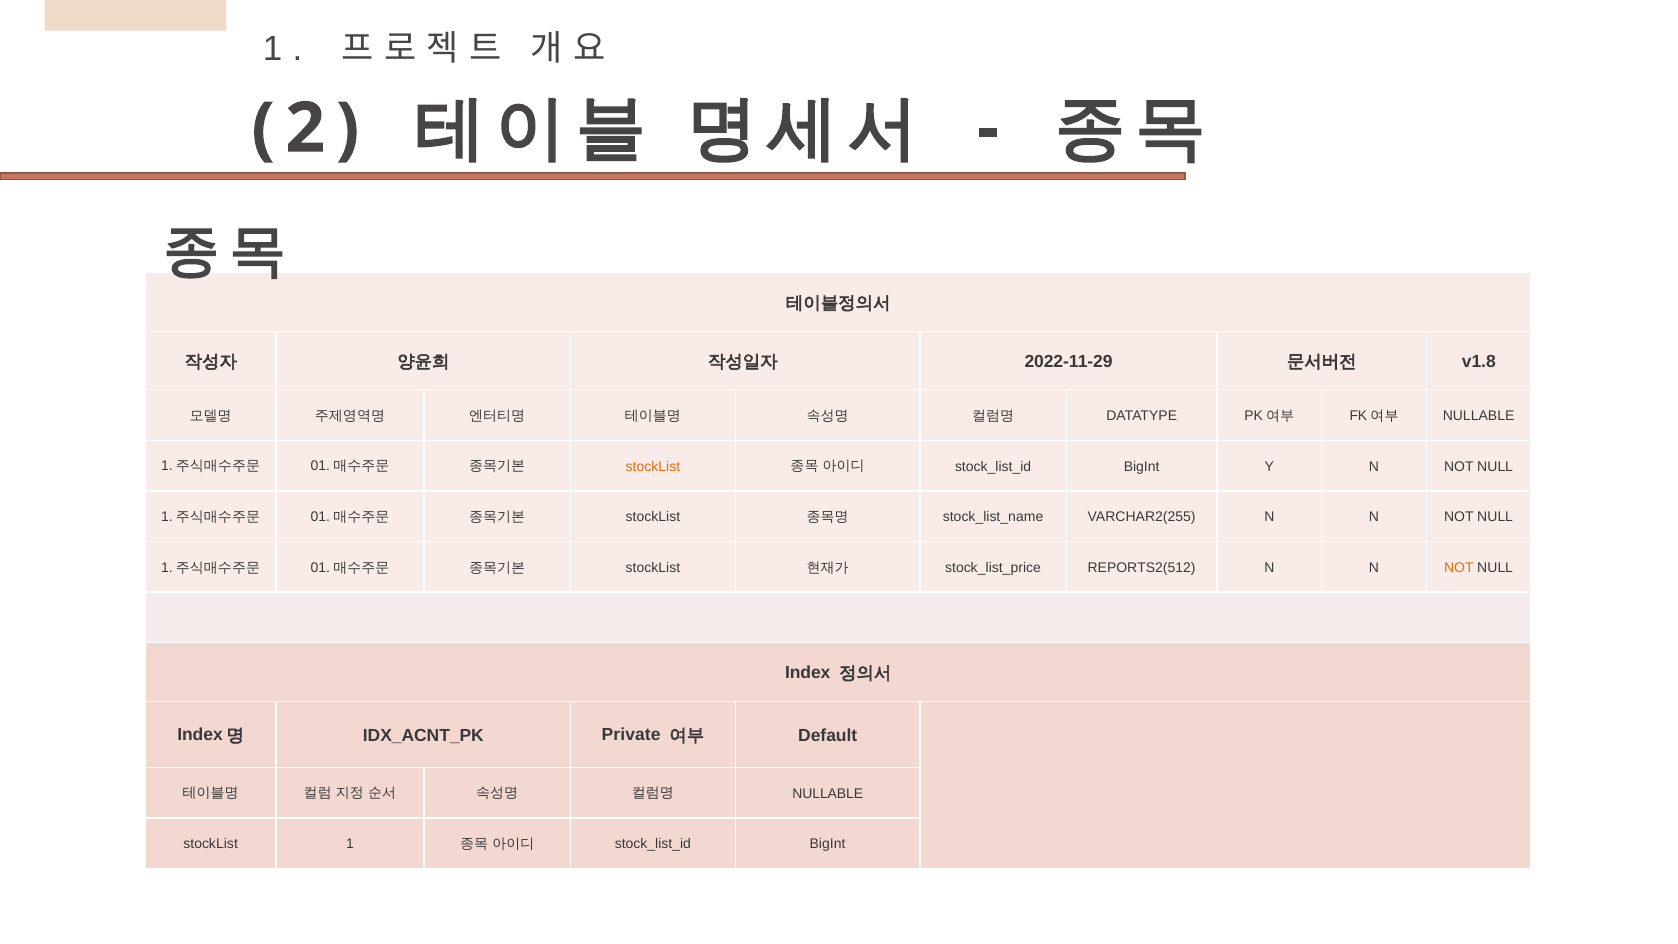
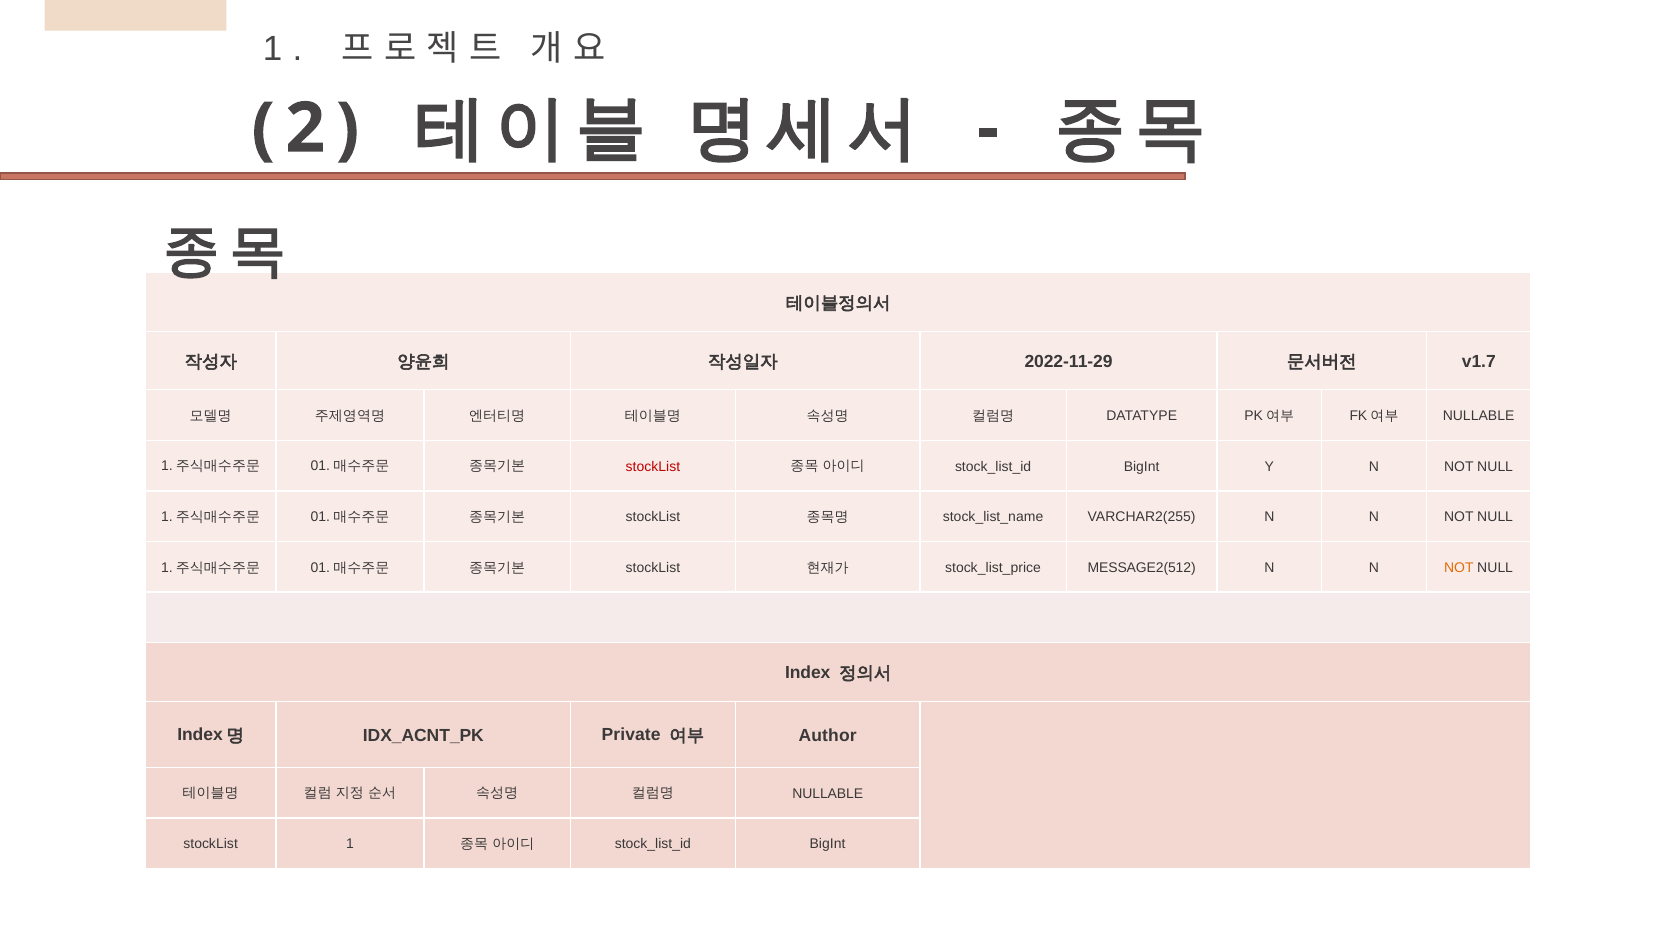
v1.8: v1.8 -> v1.7 (1479, 362)
stockList colour: orange -> red (653, 466)
REPORTS2(512: REPORTS2(512 -> MESSAGE2(512 (1142, 568)
Default: Default -> Author (828, 735)
